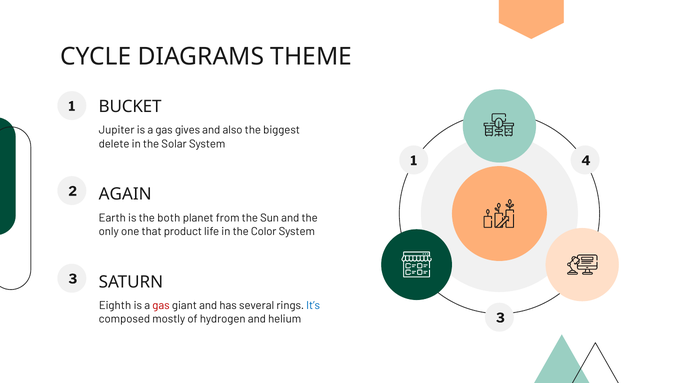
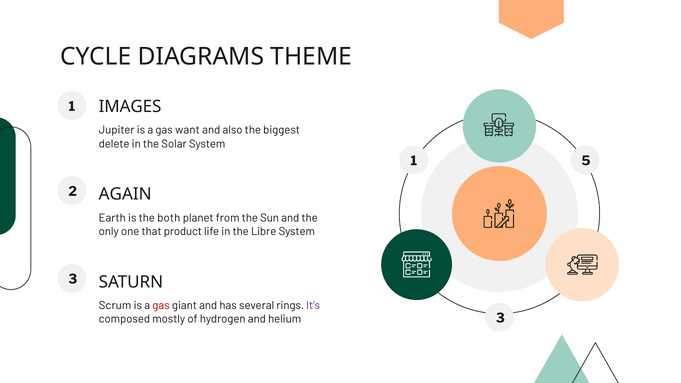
BUCKET: BUCKET -> IMAGES (130, 107)
gives: gives -> want (187, 130)
4: 4 -> 5 (586, 161)
Color: Color -> Libre (264, 231)
Eighth: Eighth -> Scrum (115, 306)
It’s colour: blue -> purple (313, 306)
